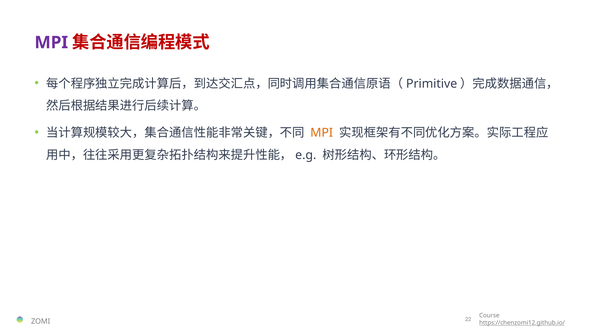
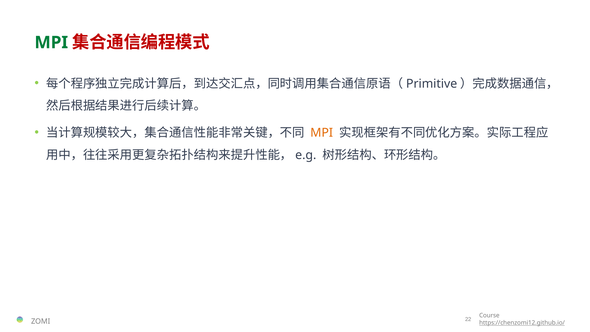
MPI colour: purple -> green (51, 42)
